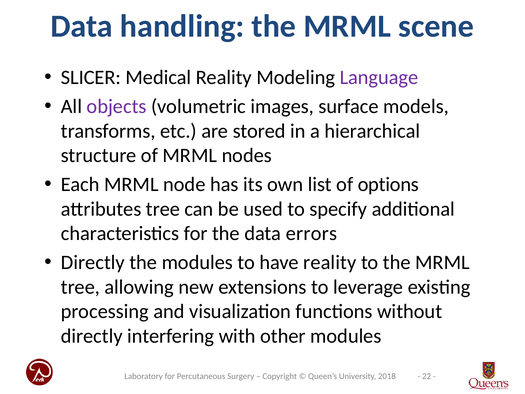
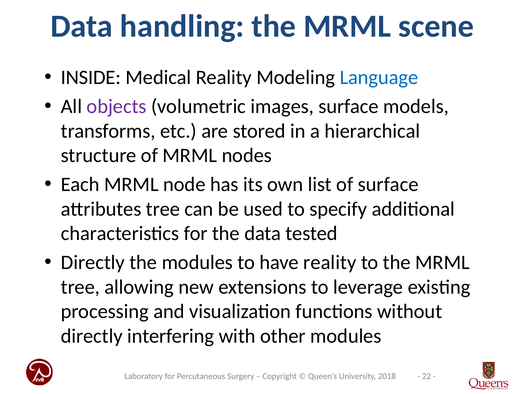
SLICER: SLICER -> INSIDE (91, 77)
Language colour: purple -> blue (379, 77)
of options: options -> surface (388, 184)
errors: errors -> tested (312, 233)
